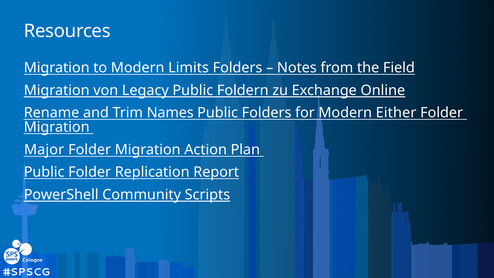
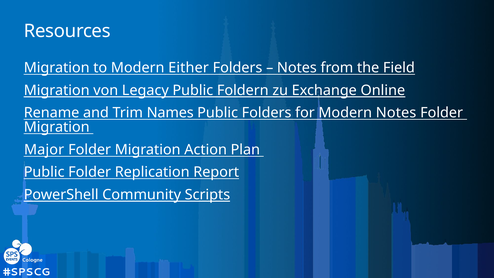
Limits: Limits -> Either (189, 68)
Modern Either: Either -> Notes (396, 113)
